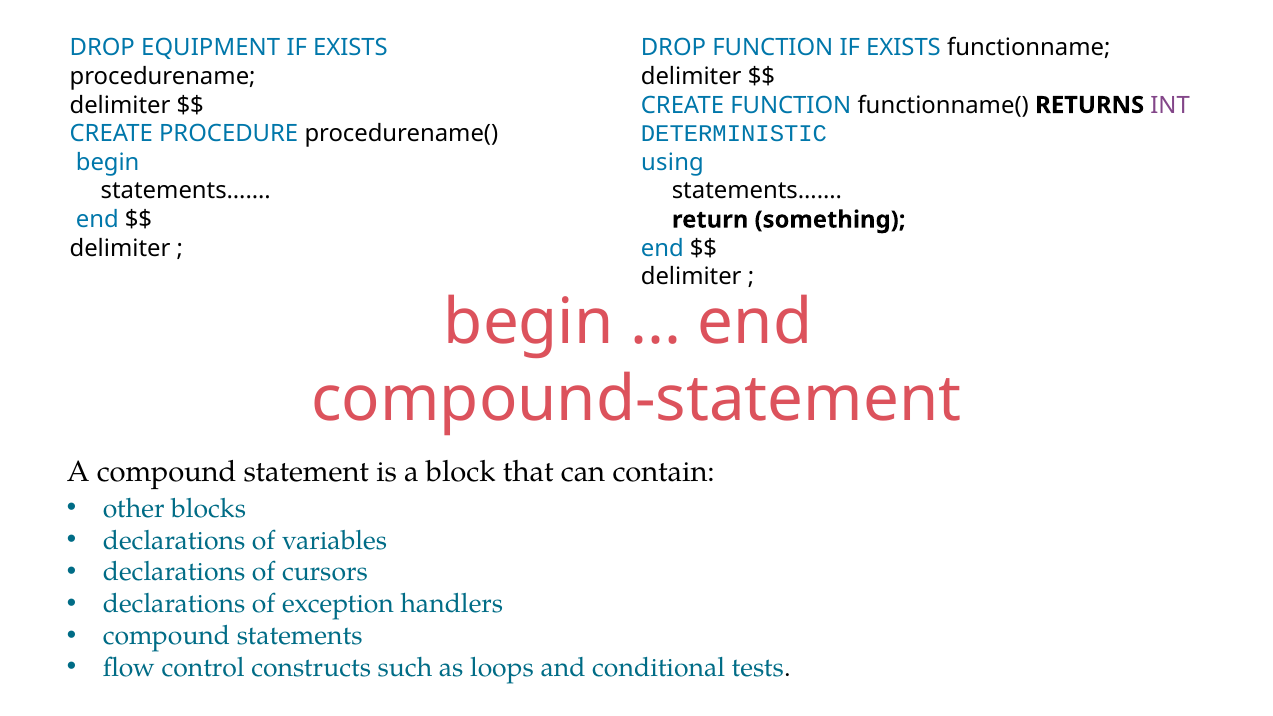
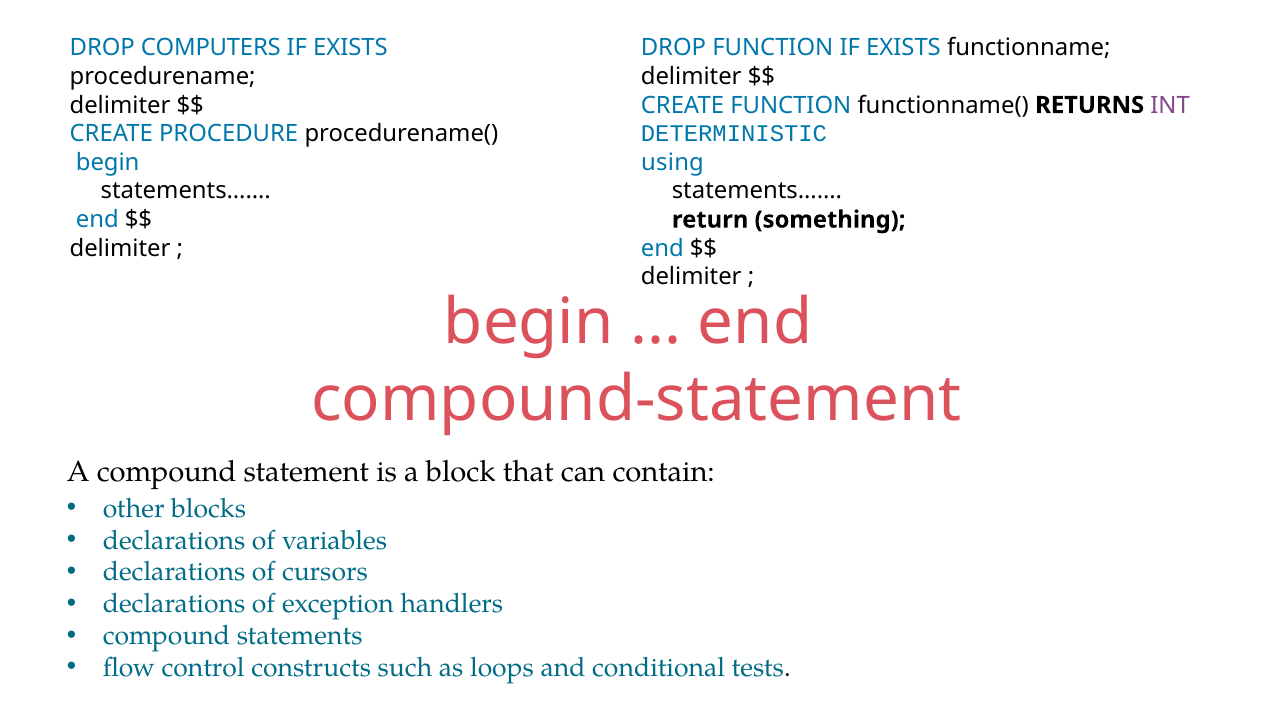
EQUIPMENT: EQUIPMENT -> COMPUTERS (211, 48)
